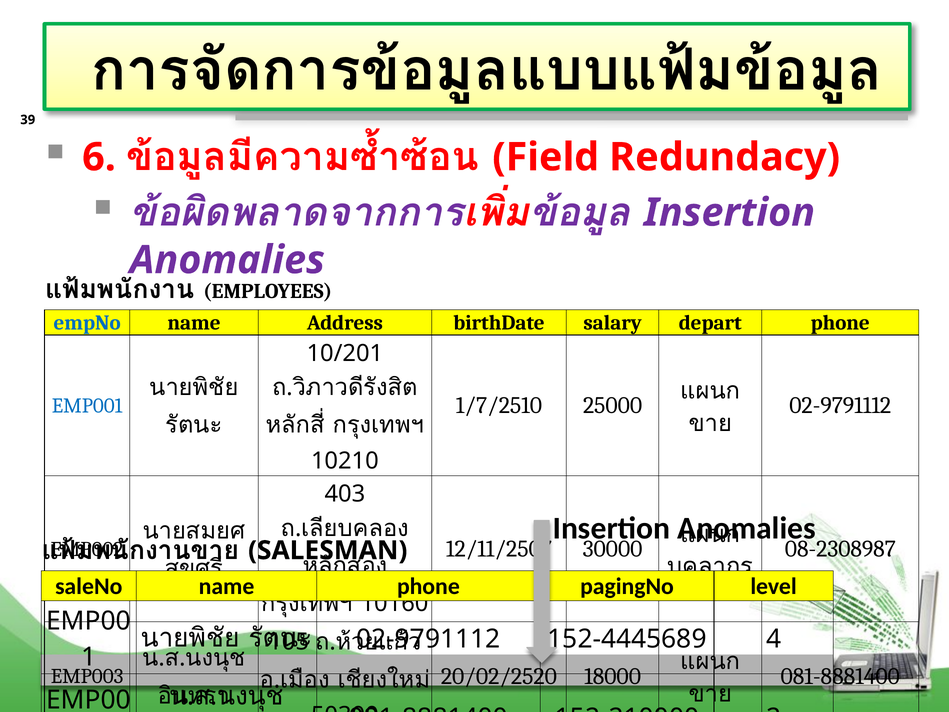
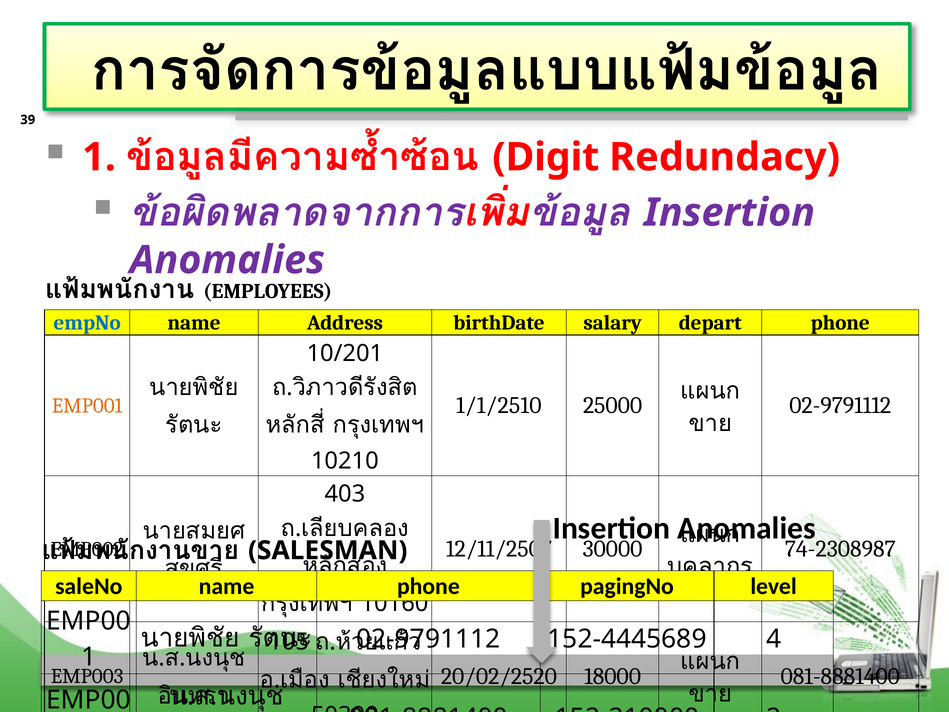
6: 6 -> 1 (99, 157)
Field: Field -> Digit (546, 157)
1/7/2510: 1/7/2510 -> 1/1/2510 (499, 405)
EMP001 colour: blue -> orange (87, 405)
08-2308987: 08-2308987 -> 74-2308987 (840, 549)
